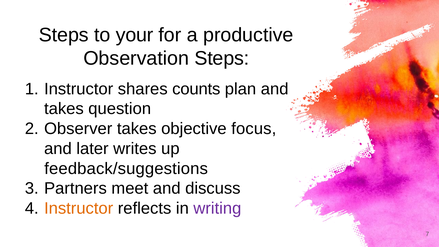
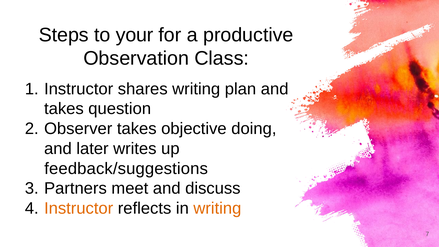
Observation Steps: Steps -> Class (222, 58)
shares counts: counts -> writing (196, 89)
focus: focus -> doing (254, 129)
writing colour: purple -> orange (217, 208)
